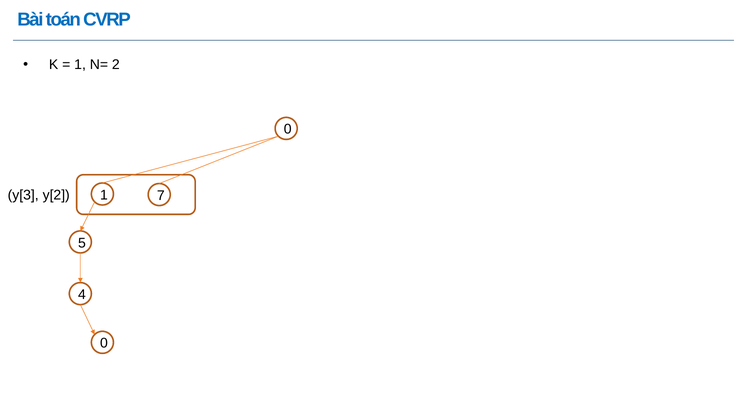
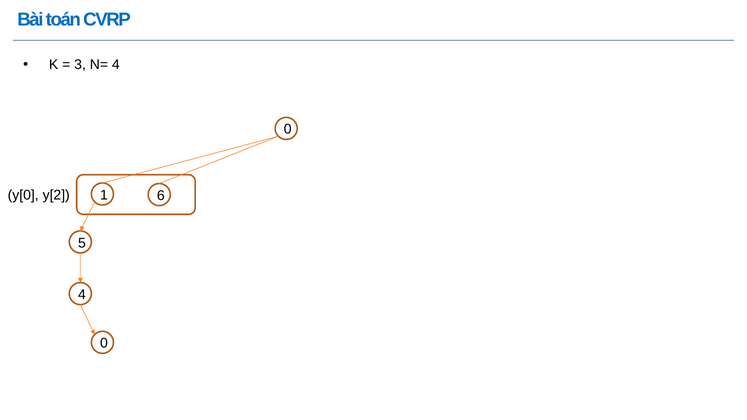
1: 1 -> 3 (80, 65)
N= 2: 2 -> 4 (116, 65)
y[3: y[3 -> y[0 (23, 195)
7: 7 -> 6 (161, 196)
